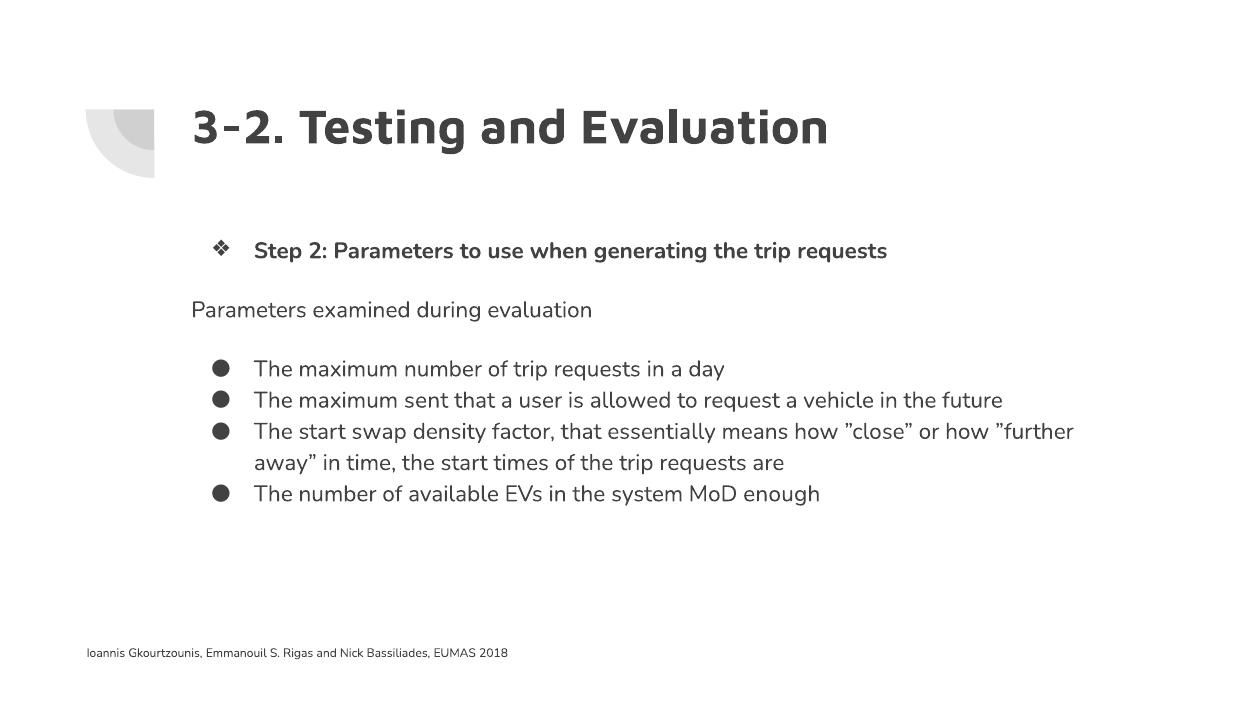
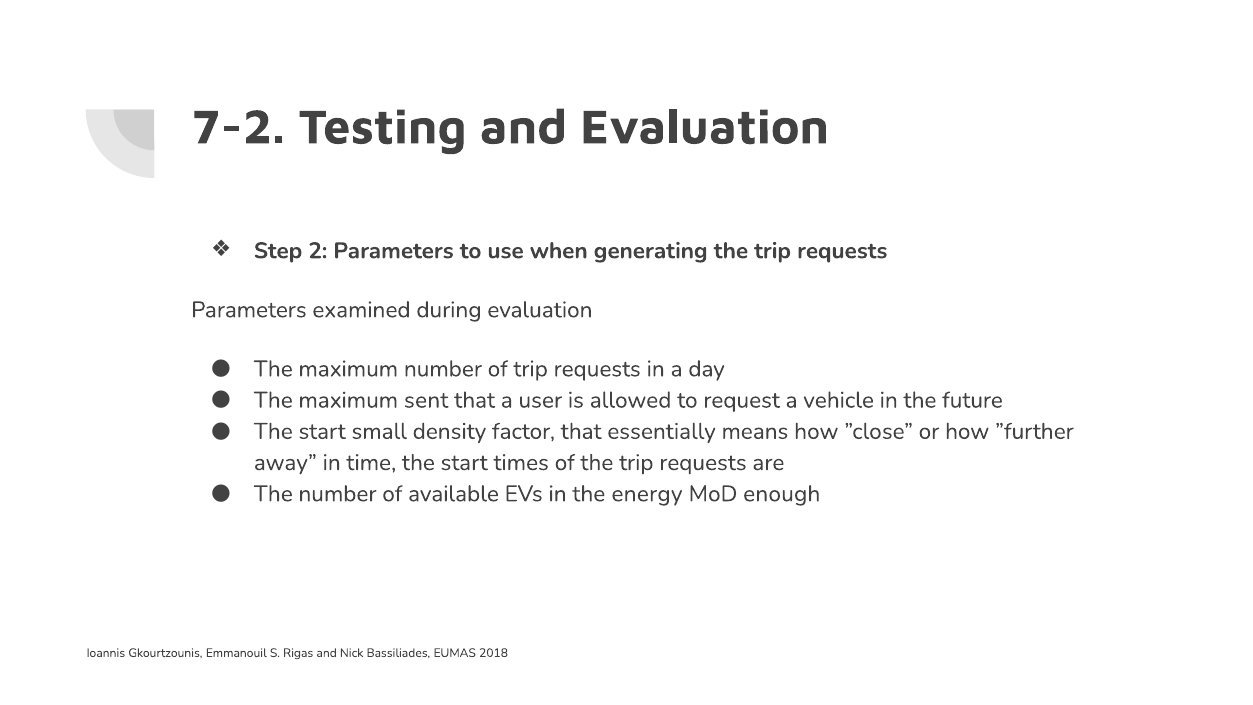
3-2: 3-2 -> 7-2 (238, 127)
swap: swap -> small (379, 431)
system: system -> energy (647, 494)
